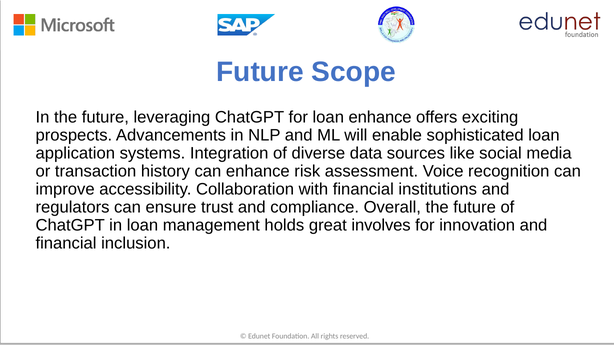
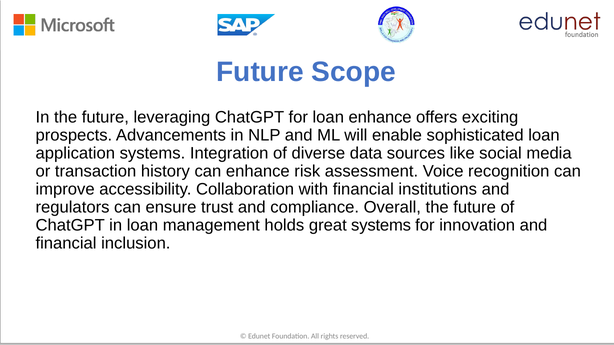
great involves: involves -> systems (381, 226)
